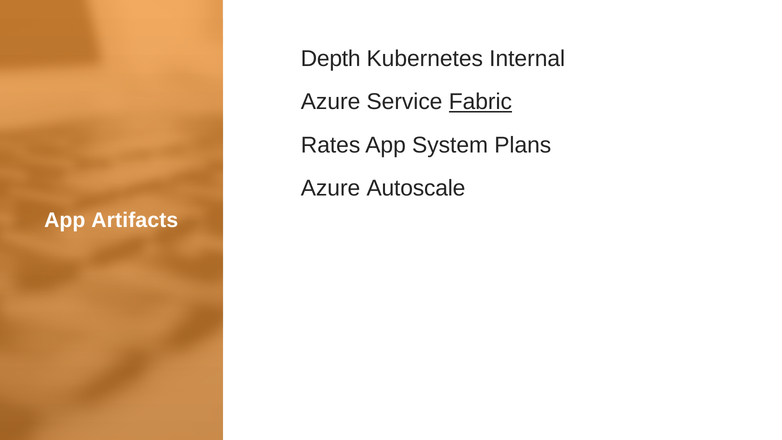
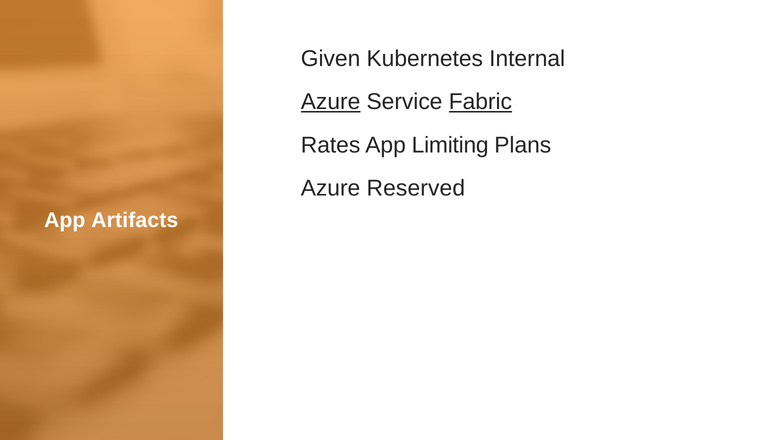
Depth: Depth -> Given (331, 59)
Azure underline: none -> present (331, 102)
System: System -> Limiting (450, 145)
Autoscale: Autoscale -> Reserved (416, 188)
